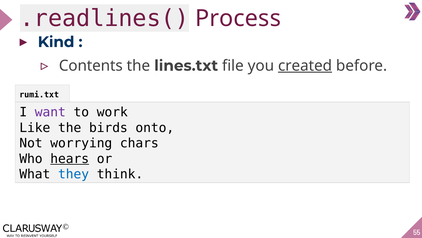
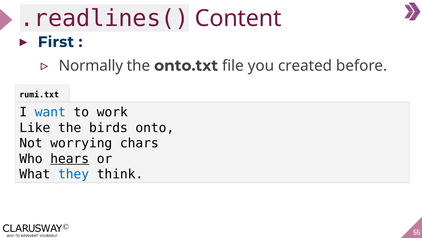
Process: Process -> Content (238, 18)
Kind: Kind -> First (56, 42)
Contents: Contents -> Normally (91, 66)
lines.txt: lines.txt -> onto.txt (186, 66)
created underline: present -> none (305, 66)
want colour: purple -> blue (50, 112)
